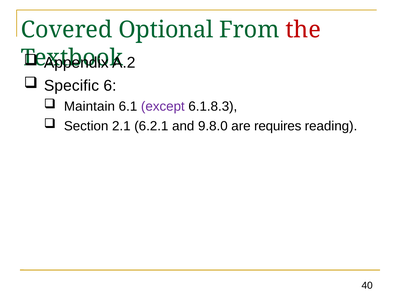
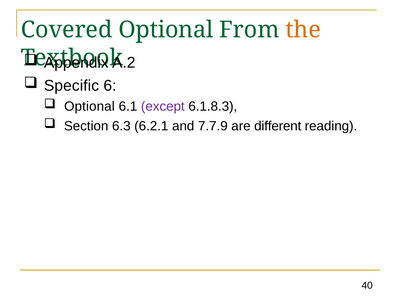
the colour: red -> orange (303, 30)
Maintain: Maintain -> Optional (89, 106)
2.1: 2.1 -> 6.3 (121, 126)
9.8.0: 9.8.0 -> 7.7.9 (213, 126)
requires: requires -> different (278, 126)
